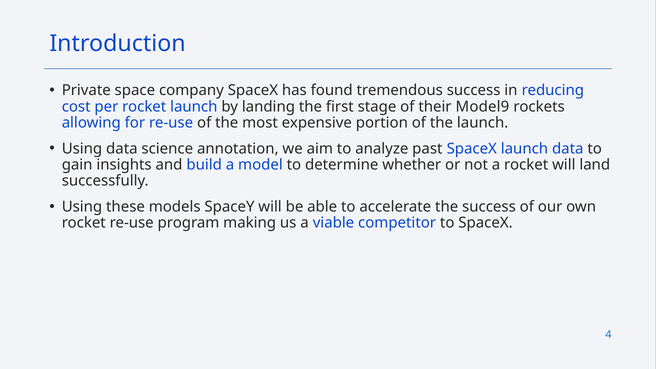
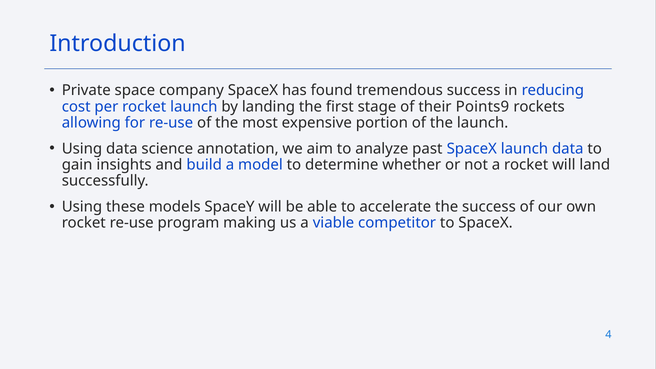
Model9: Model9 -> Points9 (482, 107)
